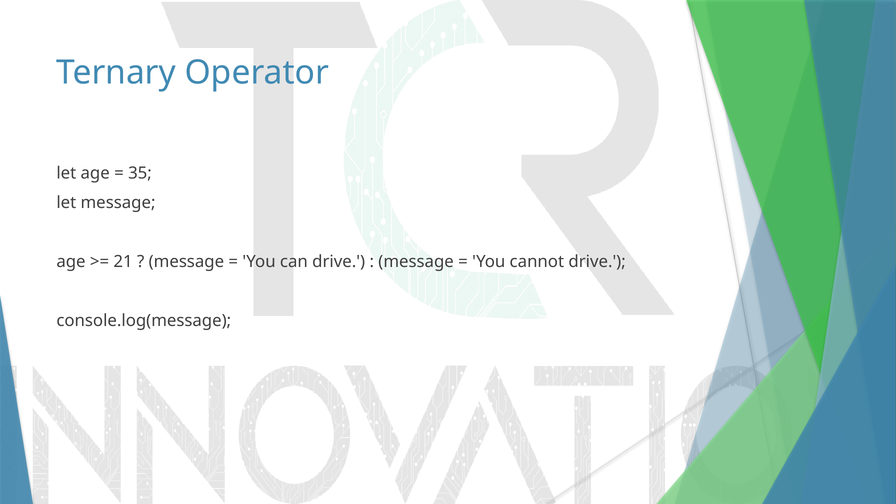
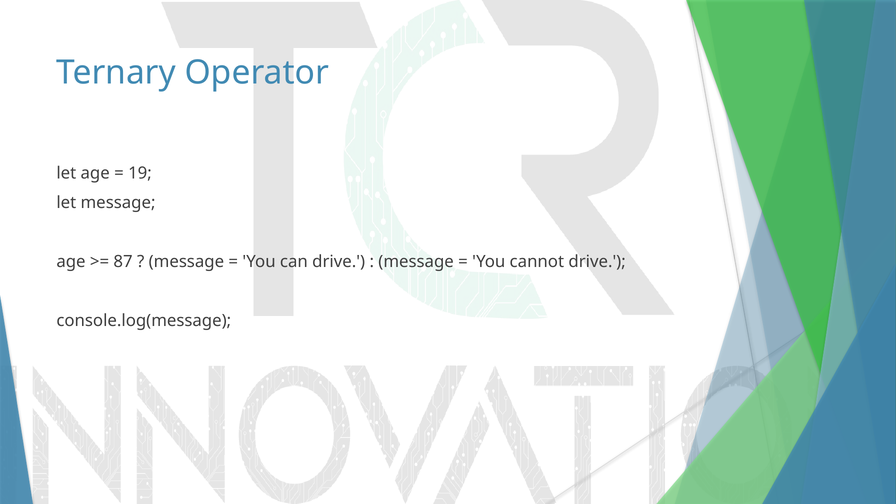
35: 35 -> 19 (140, 173)
21: 21 -> 87 (123, 262)
